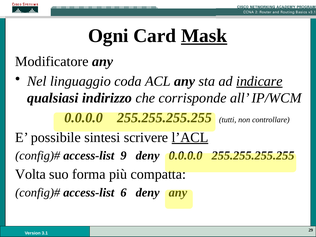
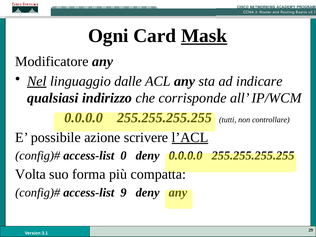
Nel underline: none -> present (37, 81)
coda: coda -> dalle (128, 81)
indicare underline: present -> none (259, 81)
sintesi: sintesi -> azione (102, 137)
9: 9 -> 0 (123, 156)
6: 6 -> 9 (123, 192)
